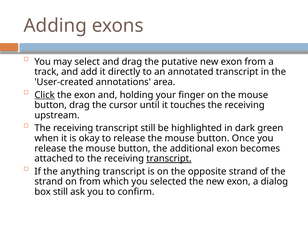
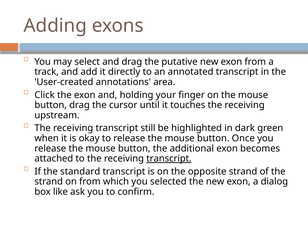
Click underline: present -> none (45, 95)
anything: anything -> standard (80, 171)
box still: still -> like (60, 192)
